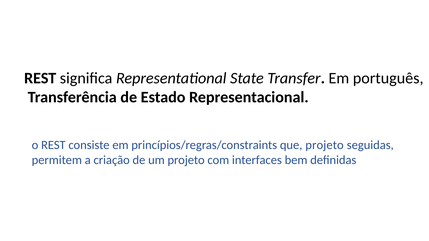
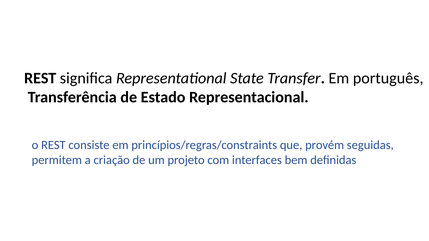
que projeto: projeto -> provém (325, 145)
